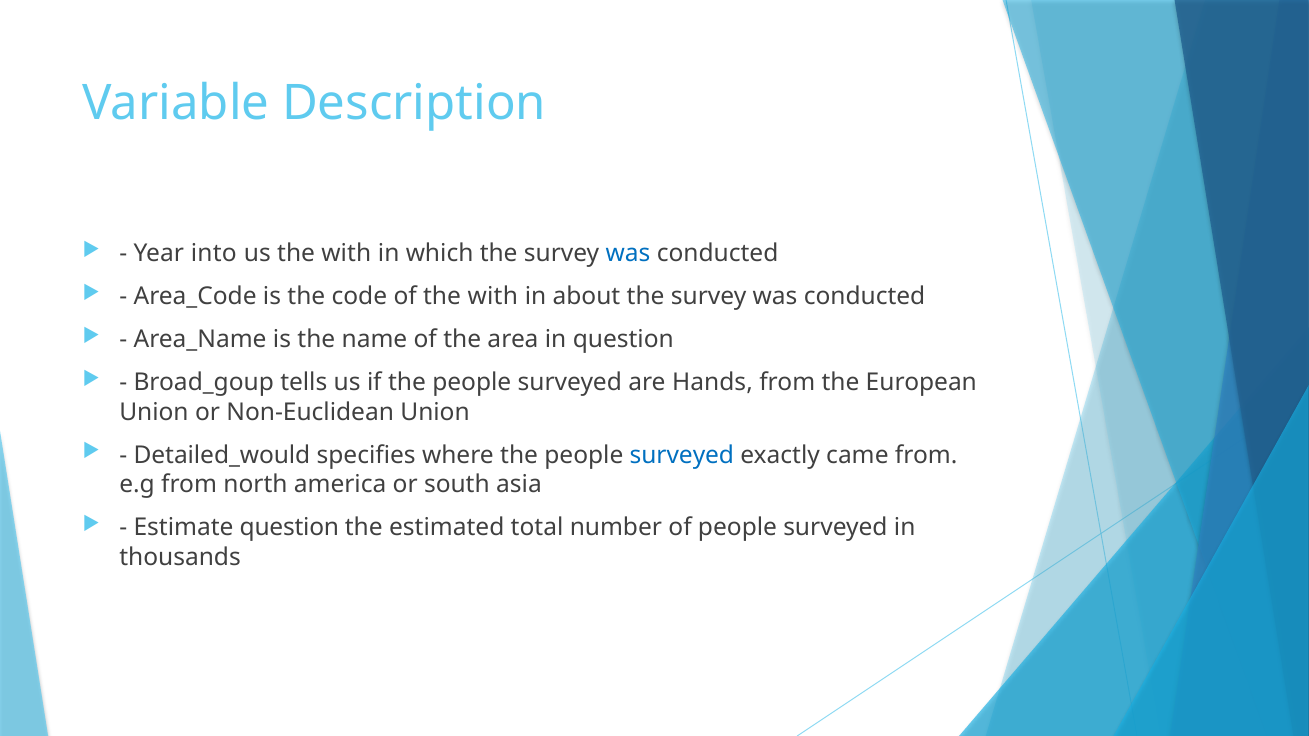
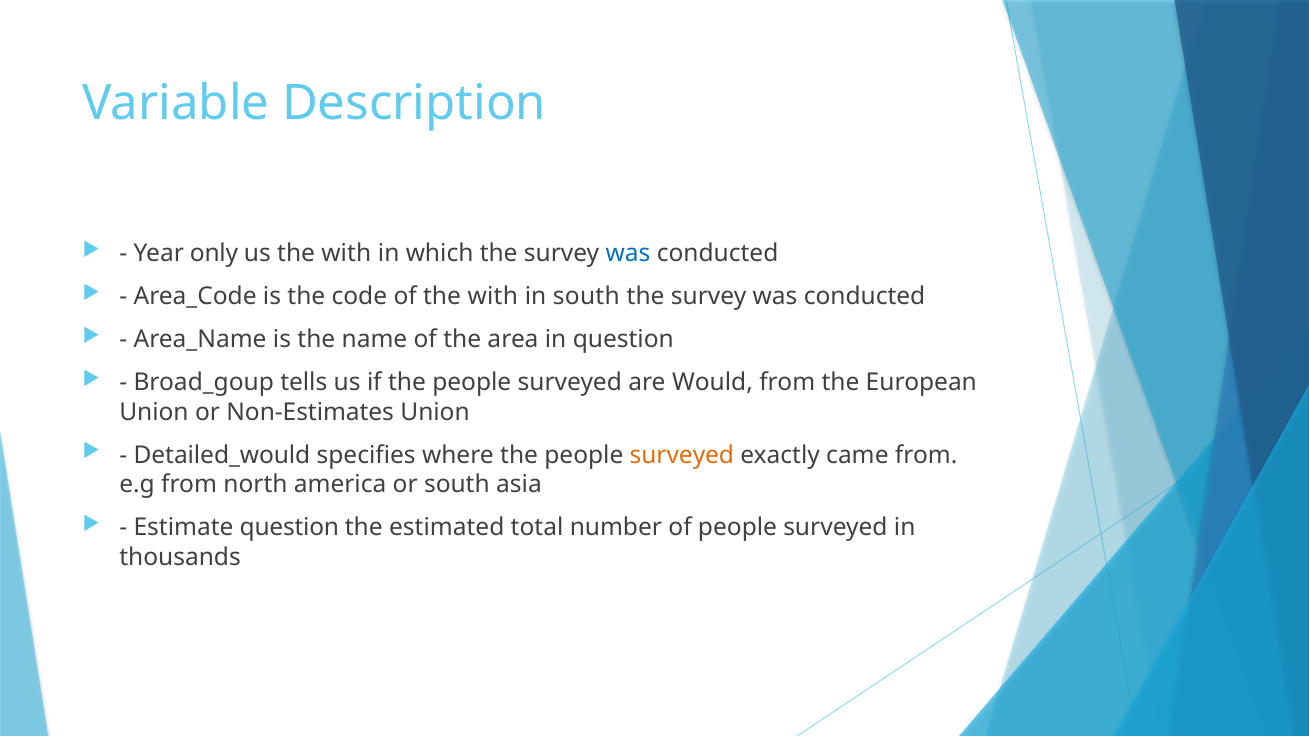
into: into -> only (214, 253)
in about: about -> south (586, 296)
Hands: Hands -> Would (712, 383)
Non-Euclidean: Non-Euclidean -> Non-Estimates (310, 412)
surveyed colour: blue -> orange (682, 455)
